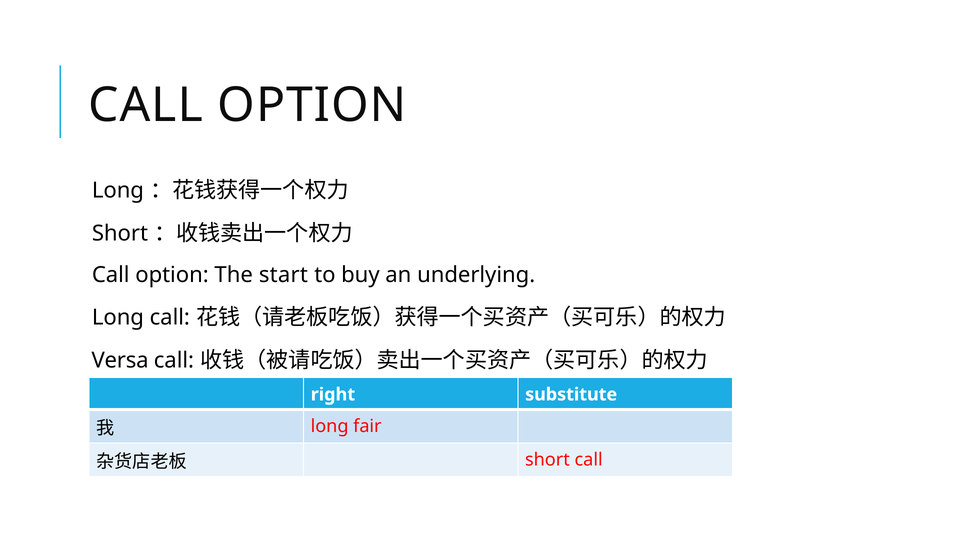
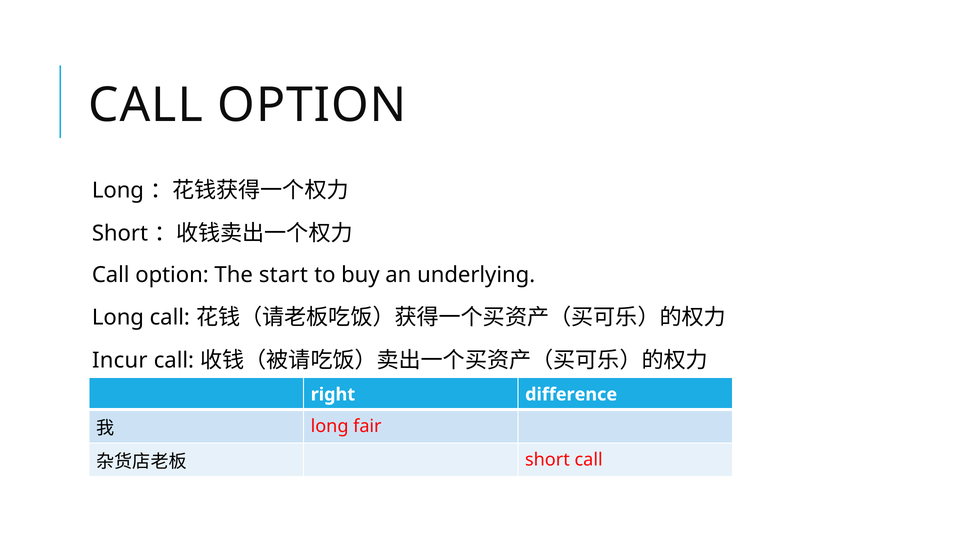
Versa: Versa -> Incur (120, 360)
substitute: substitute -> difference (571, 394)
